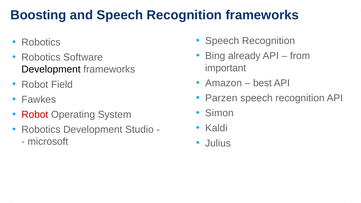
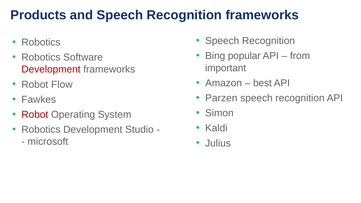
Boosting: Boosting -> Products (38, 15)
already: already -> popular (244, 56)
Development colour: black -> red (51, 69)
Field: Field -> Flow (62, 85)
